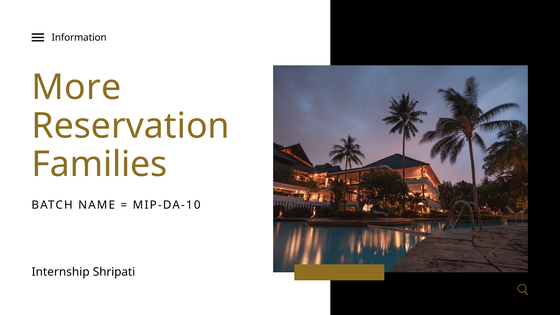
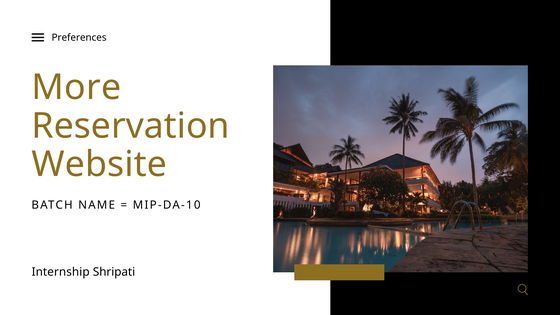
Information: Information -> Preferences (79, 37)
Families: Families -> Website (99, 164)
